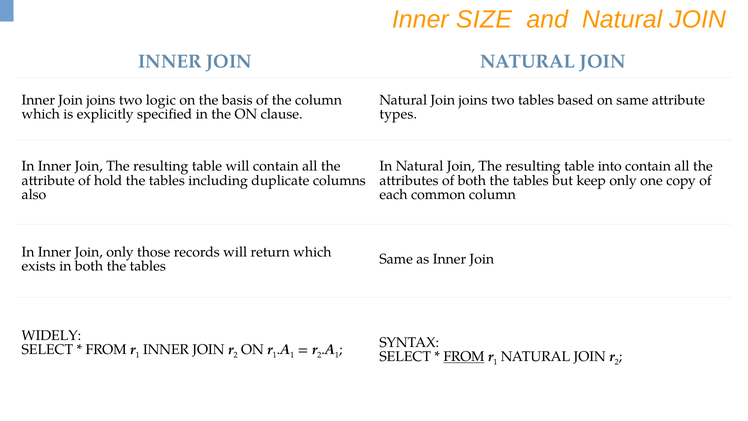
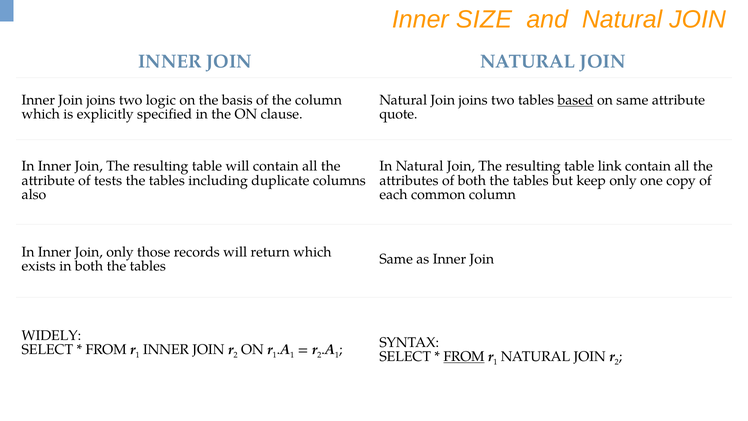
based underline: none -> present (576, 100)
types: types -> quote (398, 114)
into: into -> link (610, 166)
hold: hold -> tests (108, 180)
